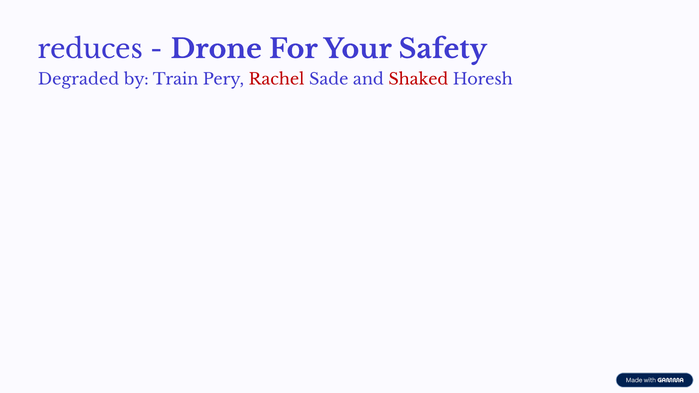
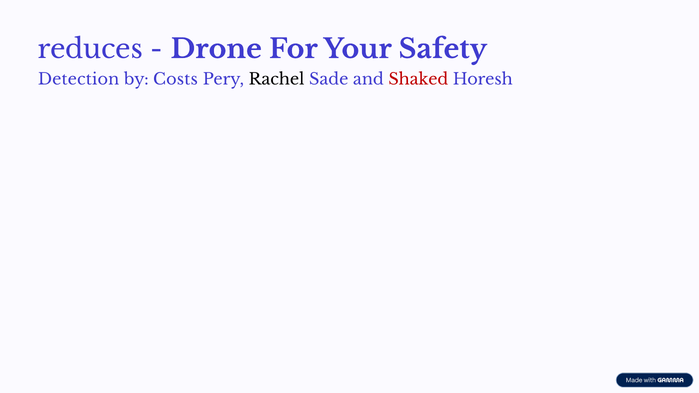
Degraded: Degraded -> Detection (79, 80)
Train: Train -> Costs (175, 80)
Rachel colour: red -> black (277, 80)
